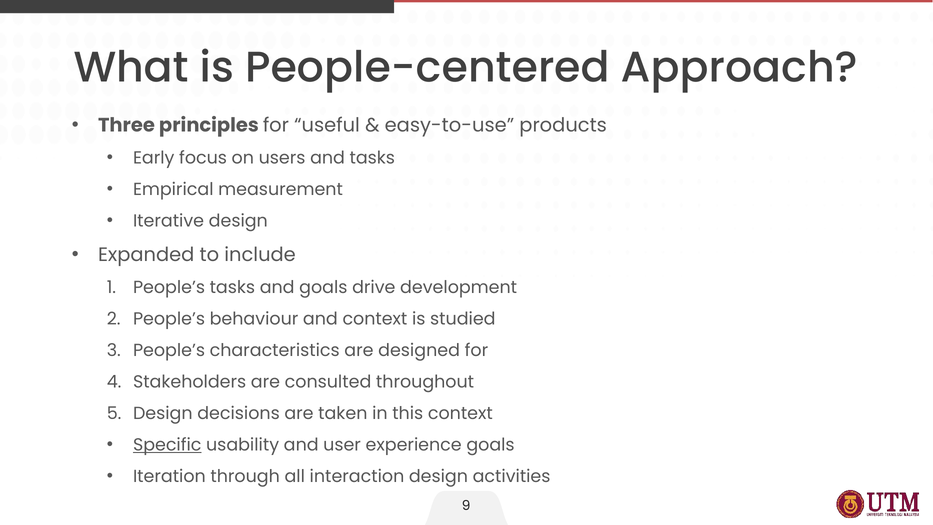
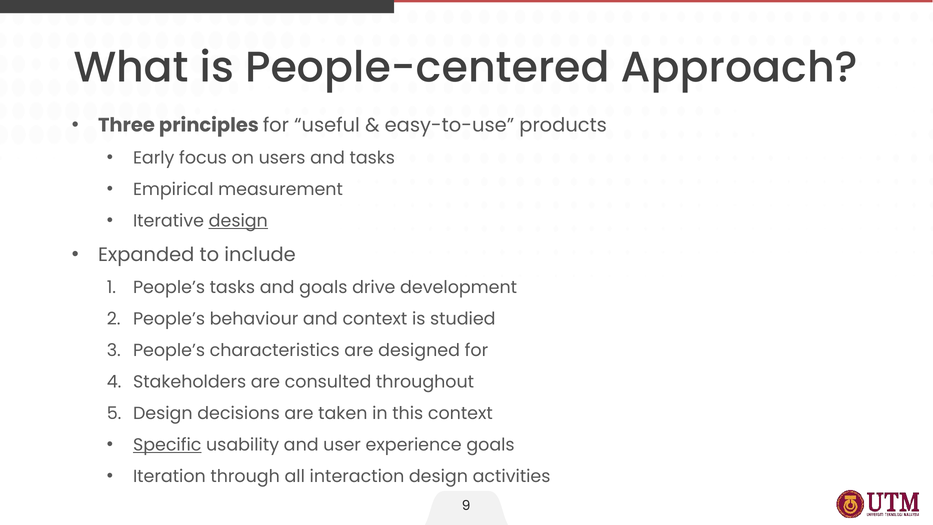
design underline: none -> present (238, 221)
